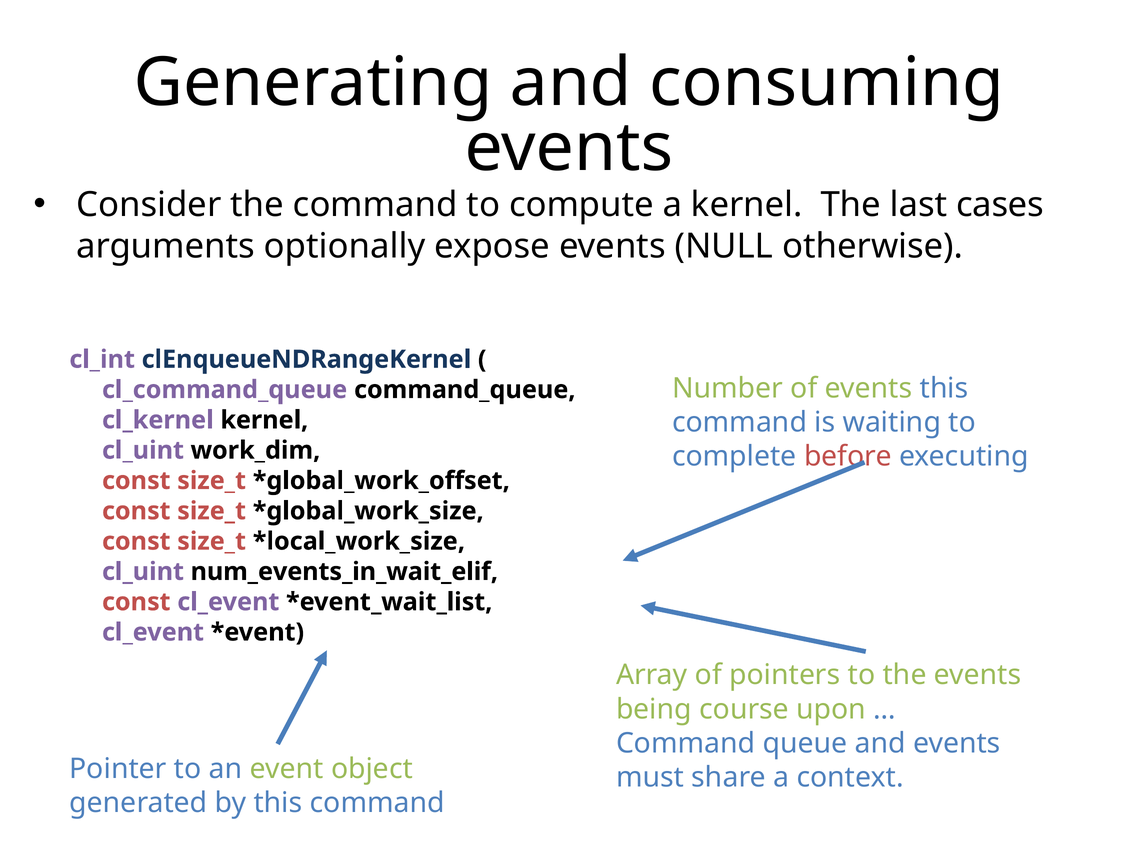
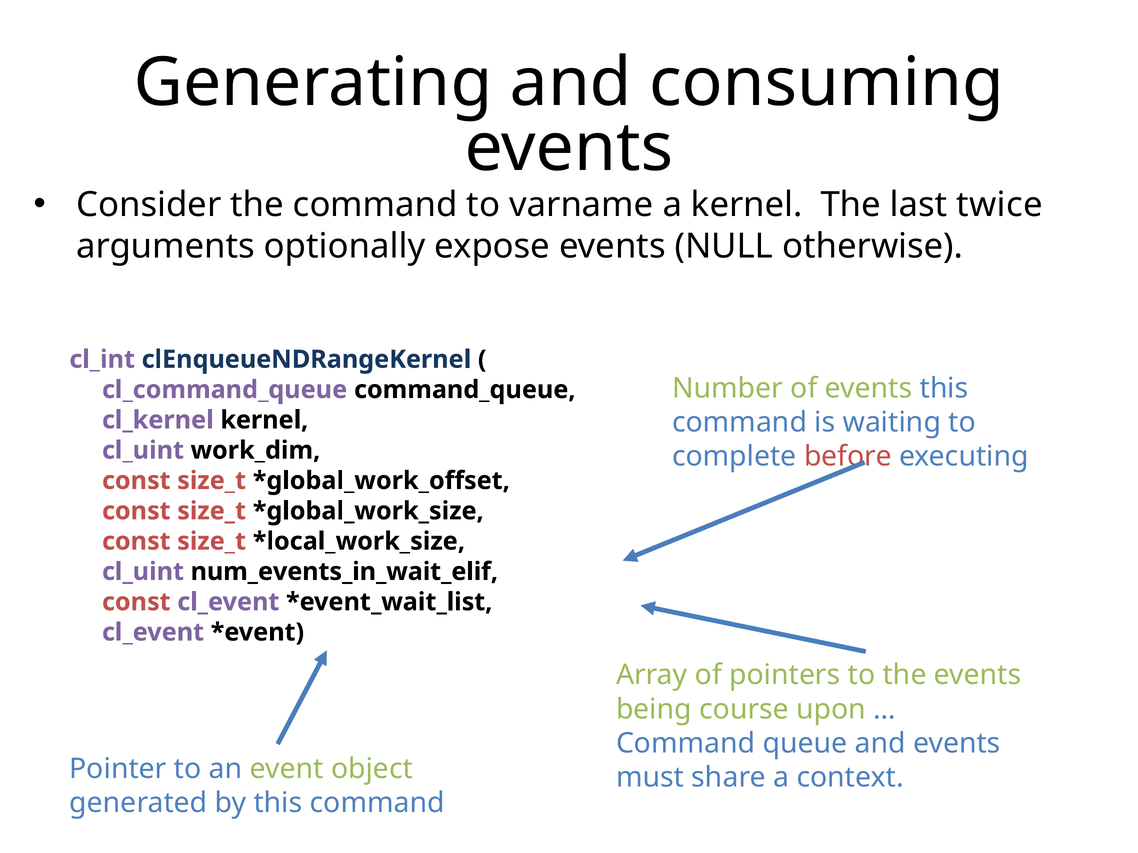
compute: compute -> varname (581, 205)
cases: cases -> twice (1000, 205)
